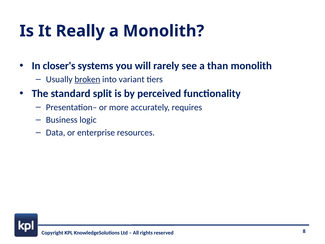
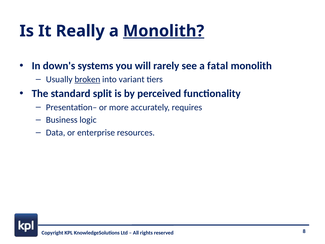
Monolith underline: none -> present (164, 31)
closer's: closer's -> down's (59, 66)
than: than -> fatal (218, 66)
